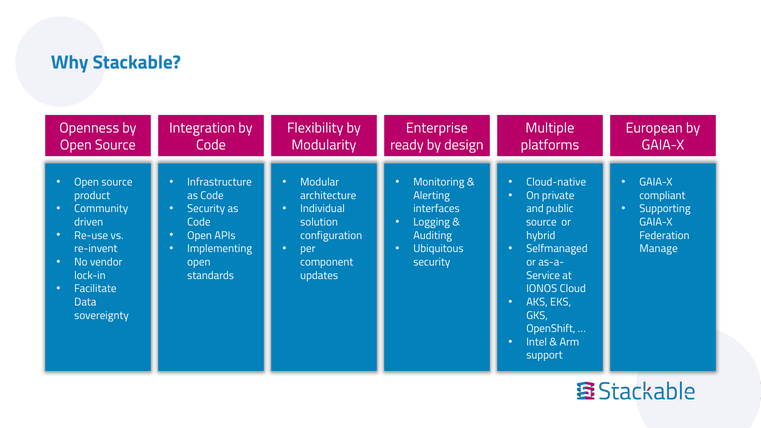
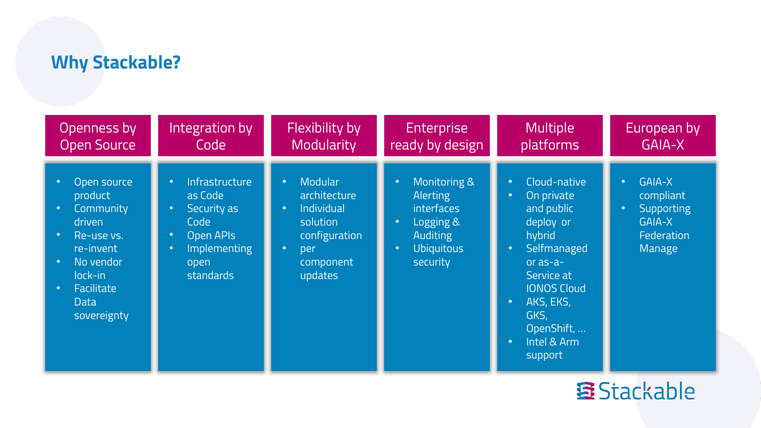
source: source -> deploy (541, 222)
